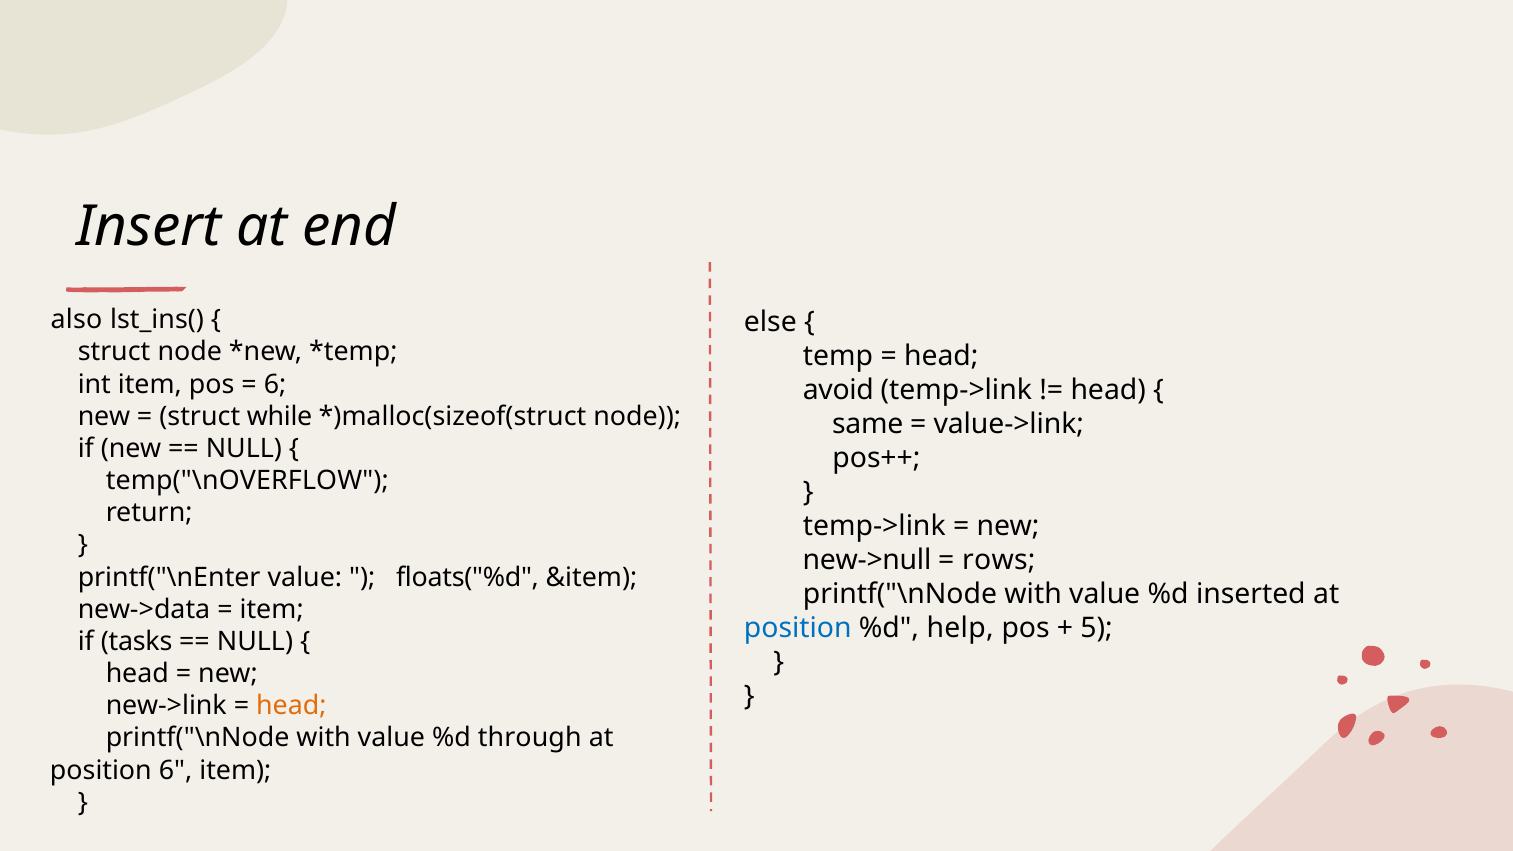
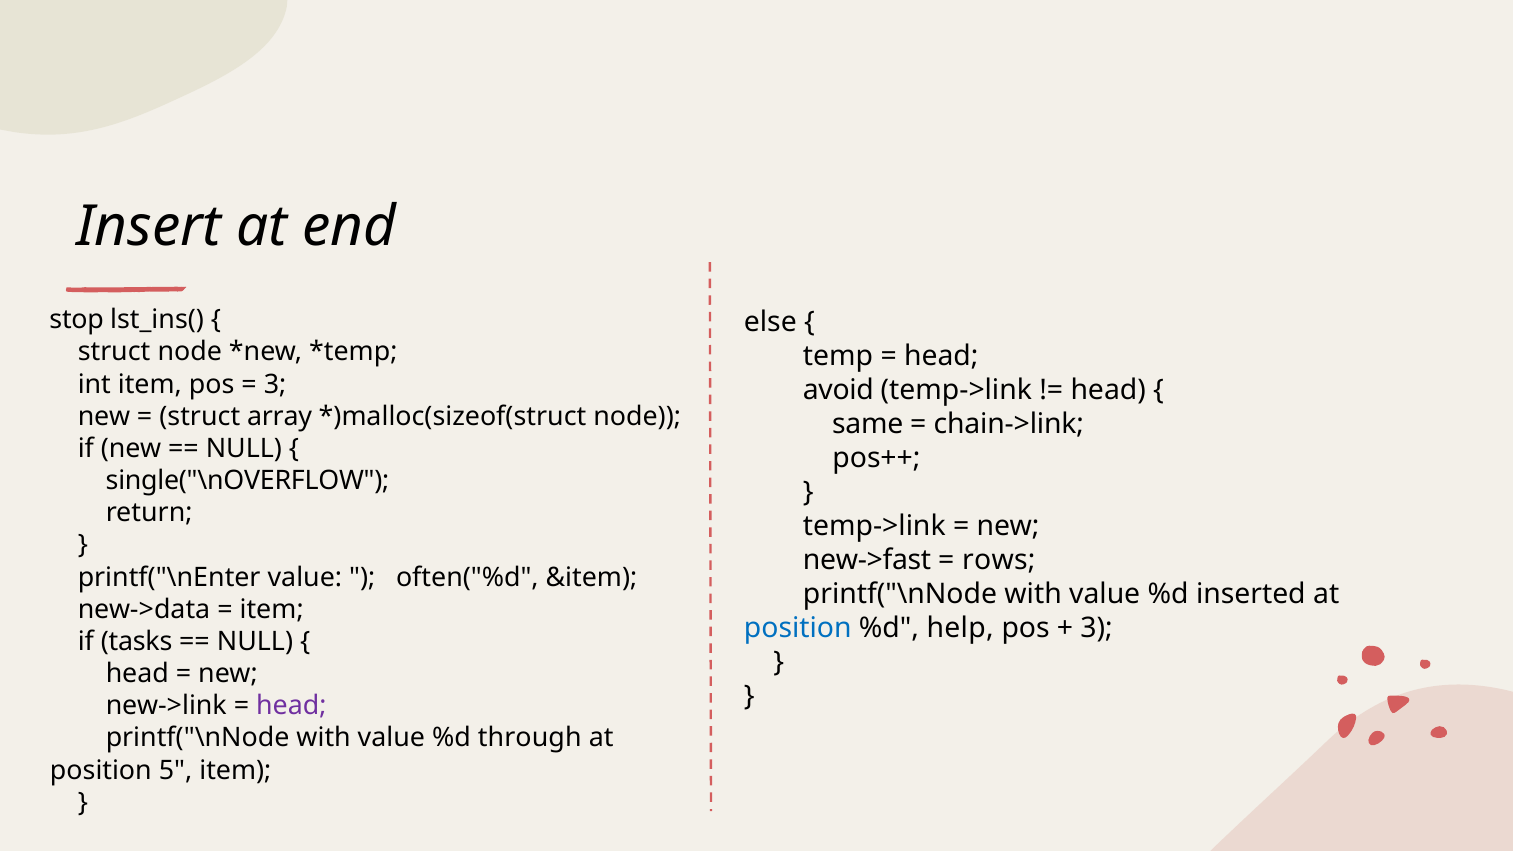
also: also -> stop (77, 320)
6: 6 -> 3 (275, 384)
while: while -> array (280, 417)
value->link: value->link -> chain->link (1009, 424)
temp("\nOVERFLOW: temp("\nOVERFLOW -> single("\nOVERFLOW (248, 481)
new->null: new->null -> new->fast (867, 560)
floats("%d: floats("%d -> often("%d (467, 577)
5: 5 -> 3 (1097, 628)
head colour: orange -> purple (291, 706)
position 6: 6 -> 5 (176, 770)
